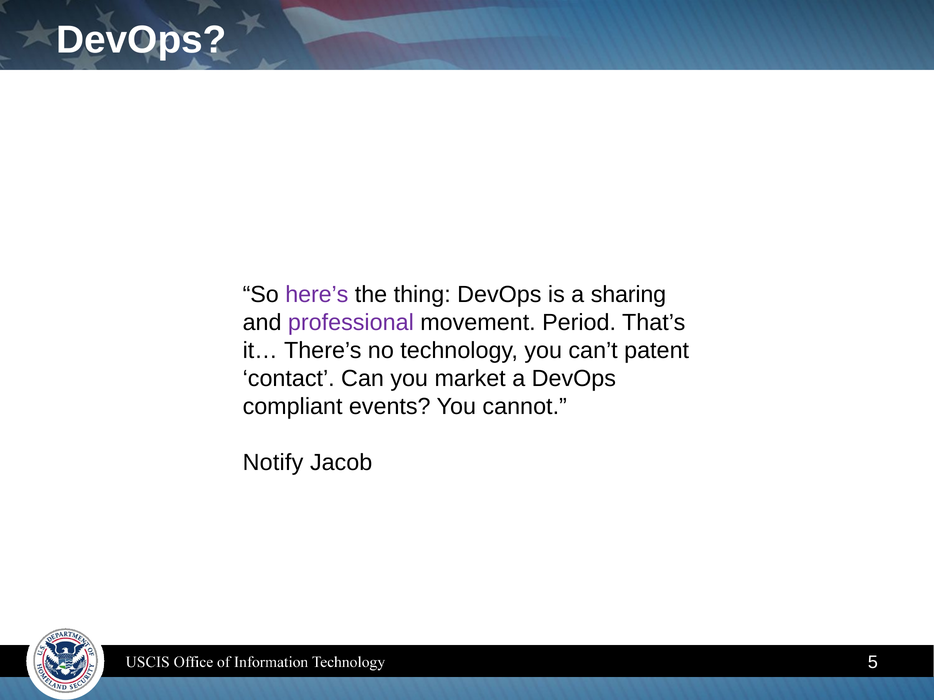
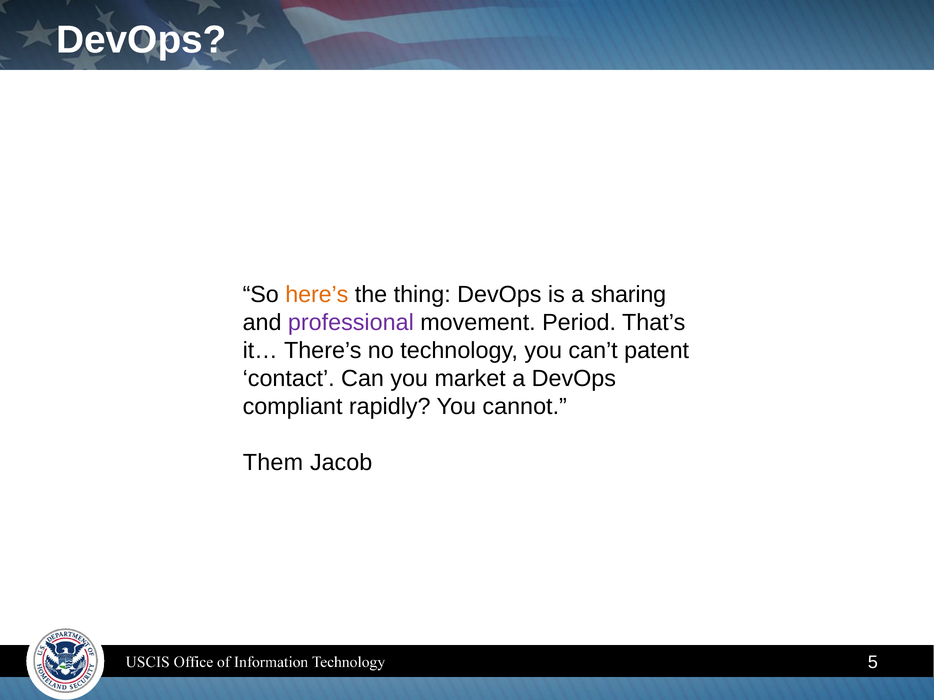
here’s colour: purple -> orange (317, 295)
events: events -> rapidly (390, 407)
Notify: Notify -> Them (273, 463)
